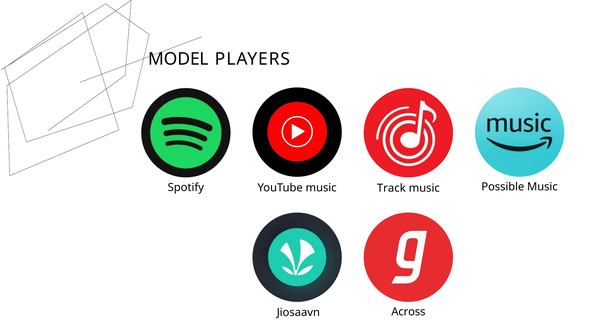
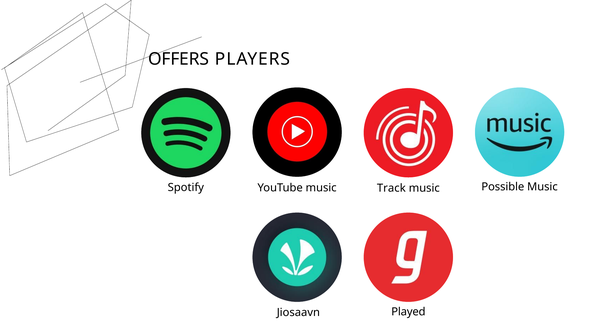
MODEL: MODEL -> OFFERS (178, 59)
Across: Across -> Played (408, 312)
